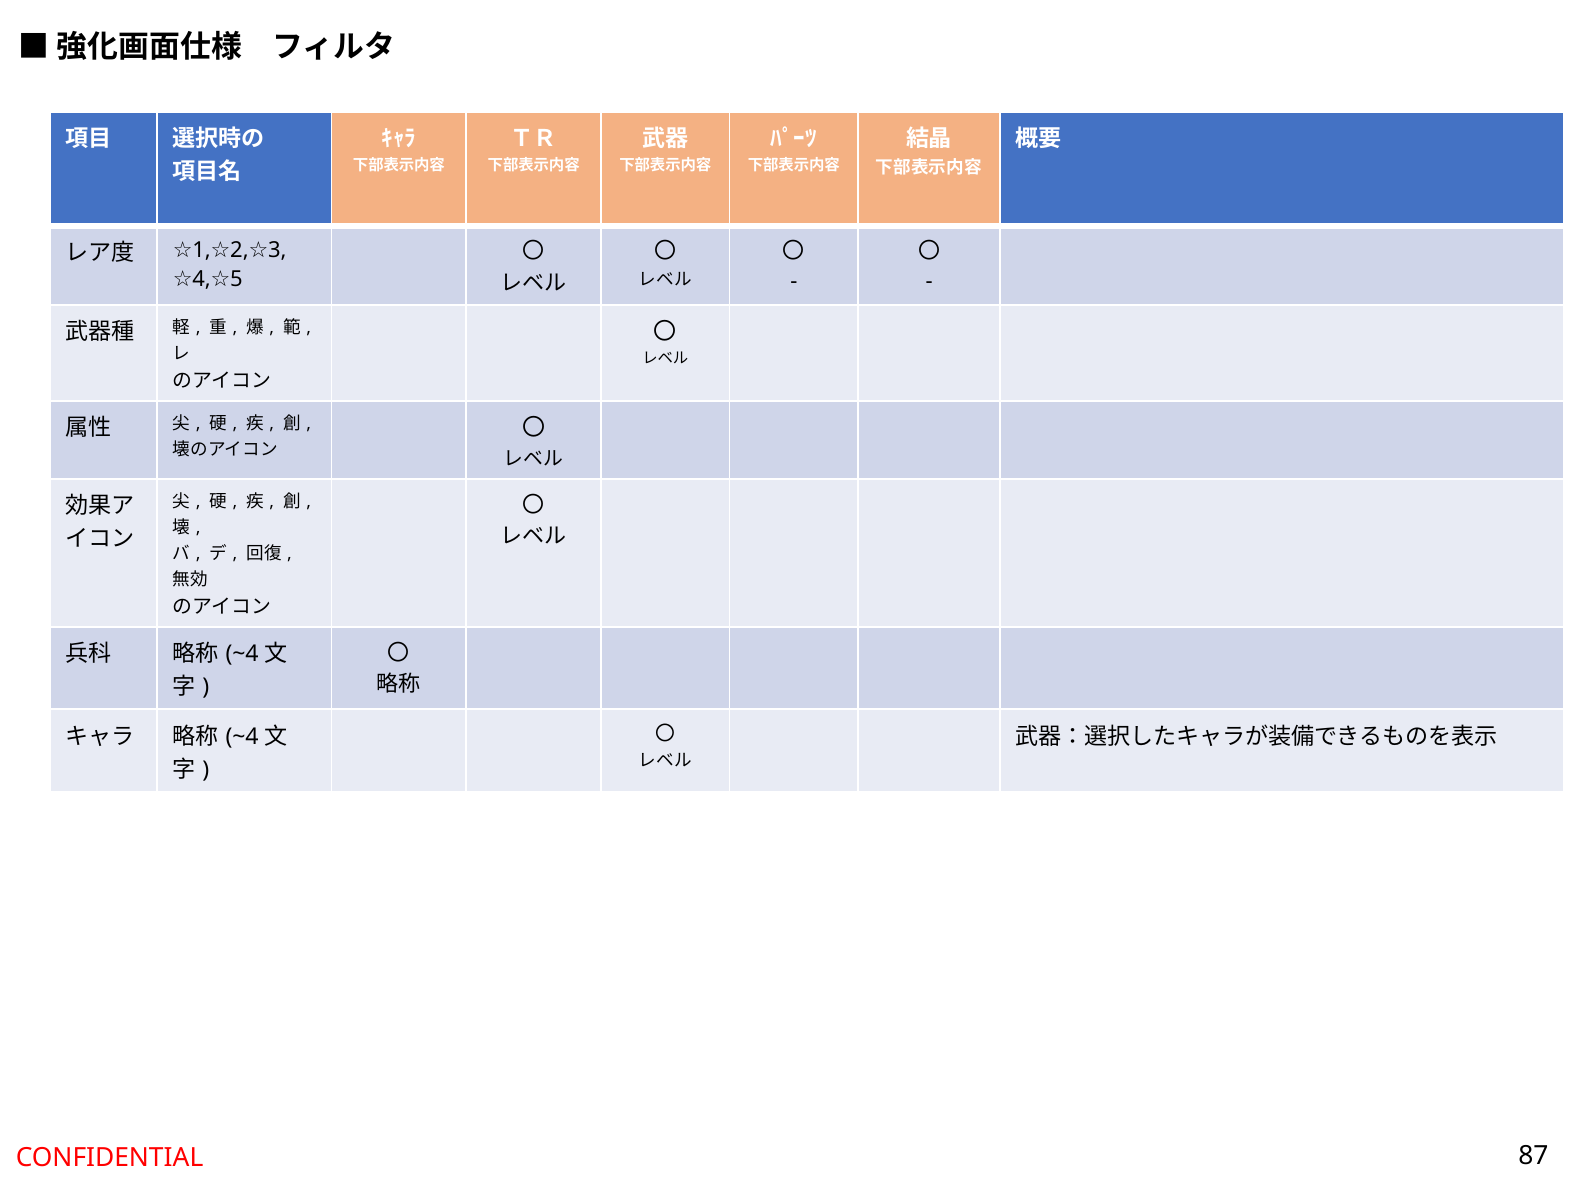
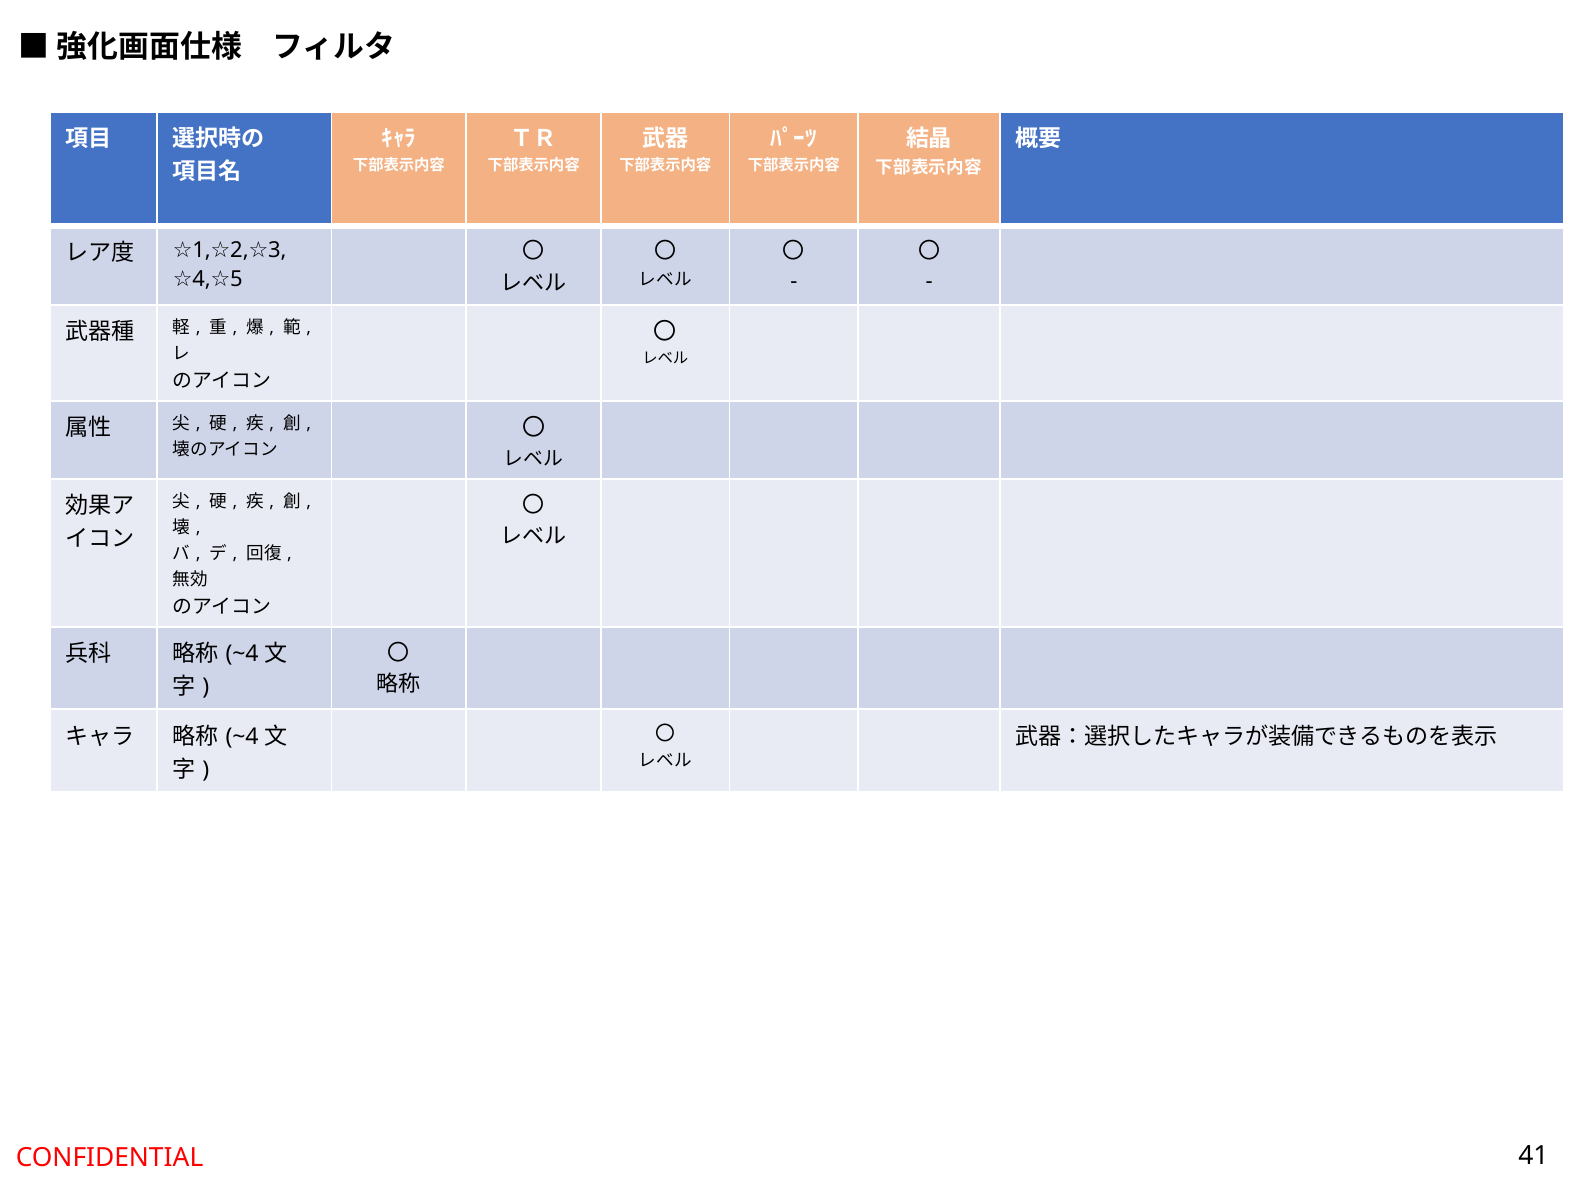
87: 87 -> 41 (1533, 1156)
